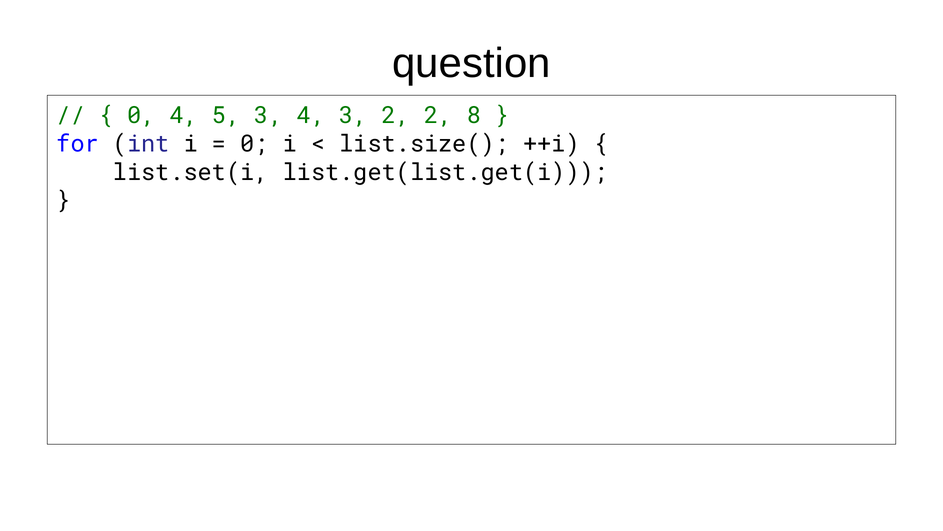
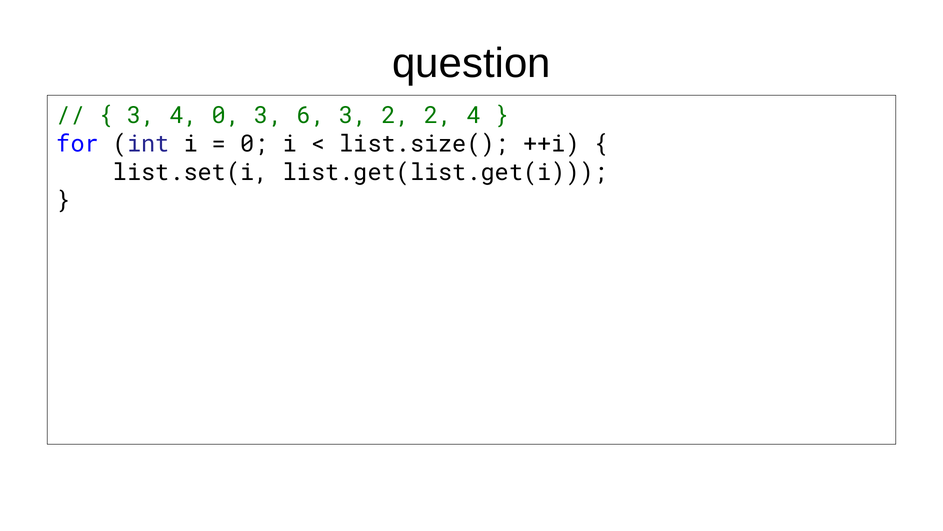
0: 0 -> 3 (141, 115)
4 5: 5 -> 0 (226, 115)
3 4: 4 -> 6 (311, 115)
2 8: 8 -> 4 (474, 115)
